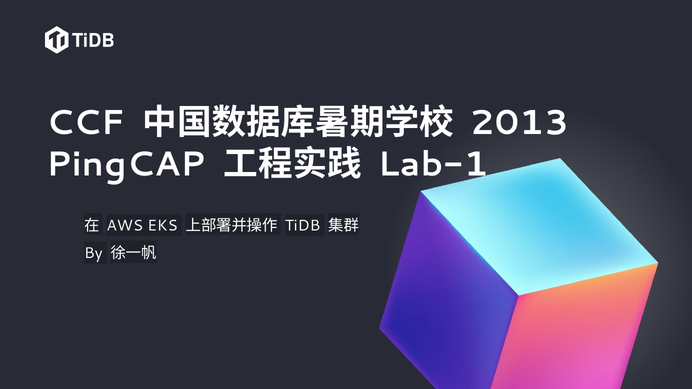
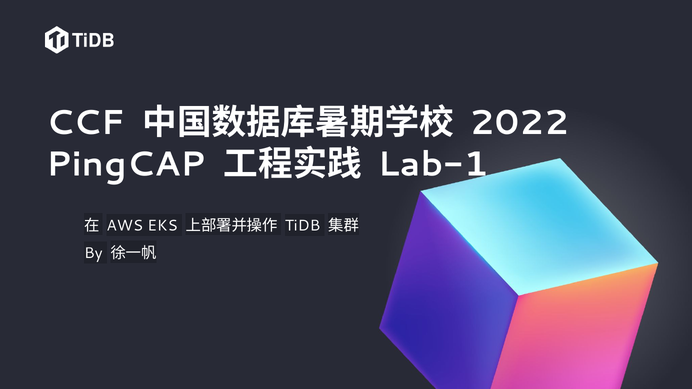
2013: 2013 -> 2022 (519, 123)
